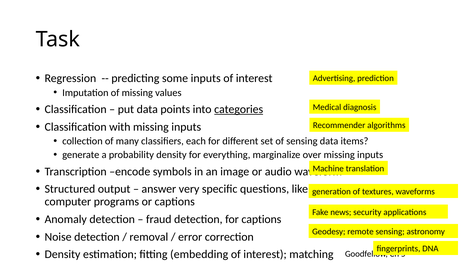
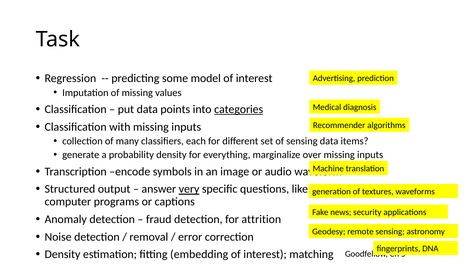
some inputs: inputs -> model (206, 78)
very underline: none -> present (189, 189)
for captions: captions -> attrition (261, 220)
